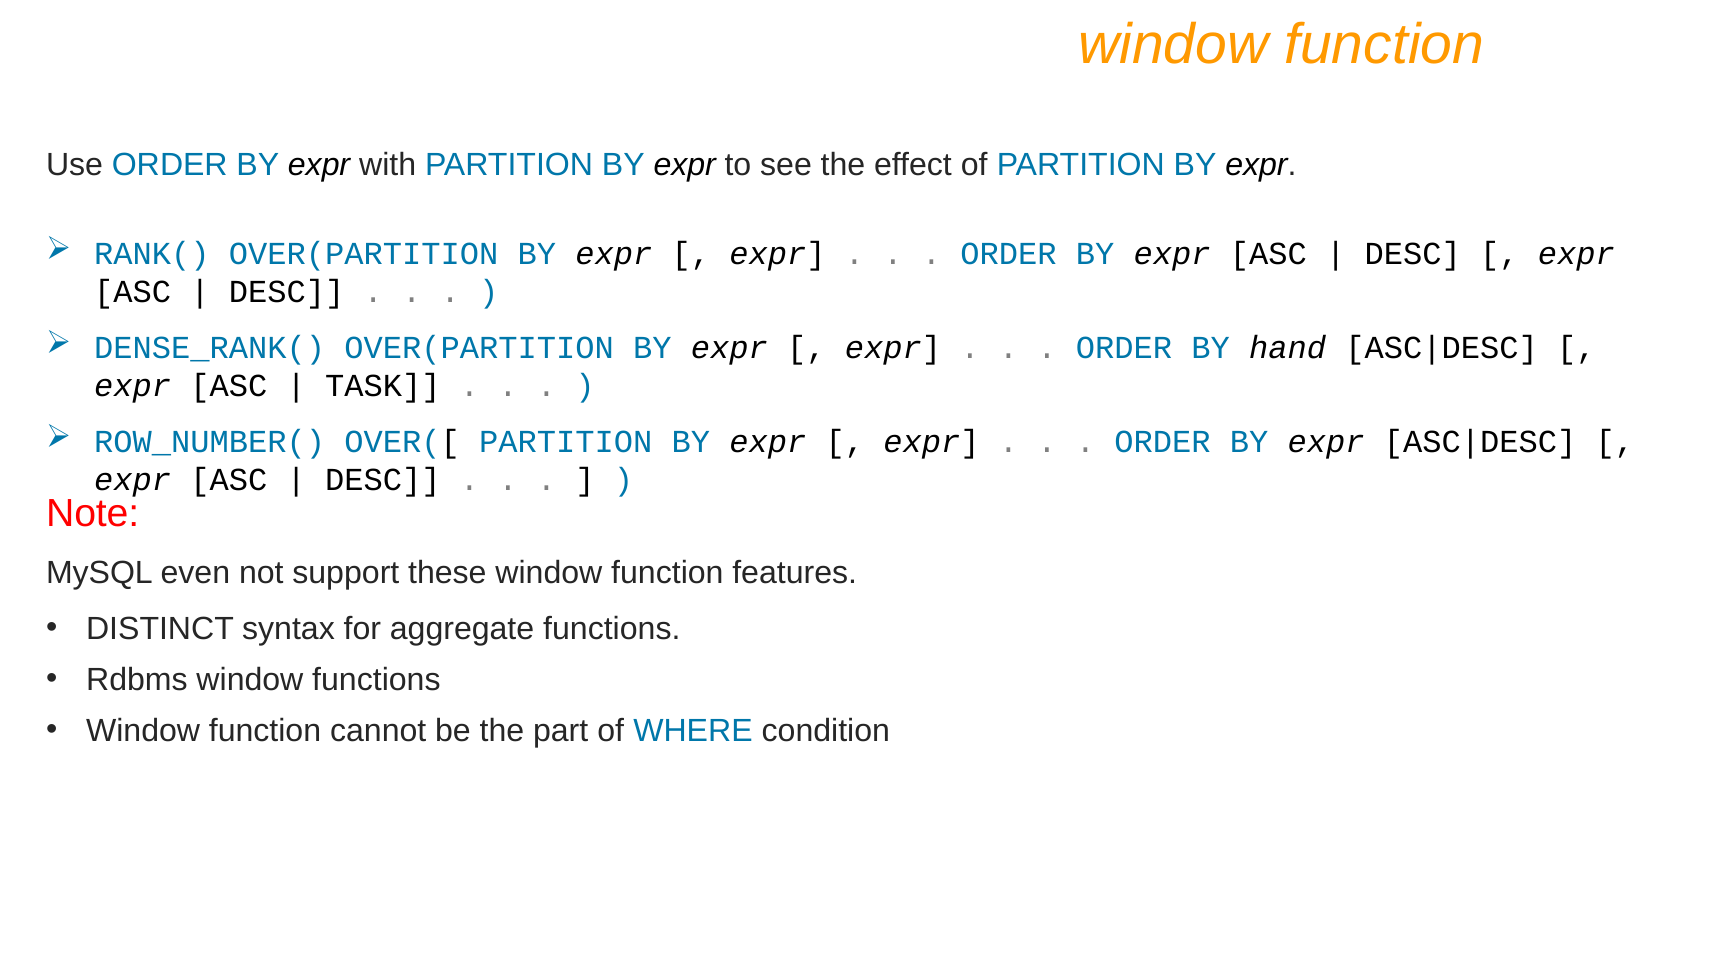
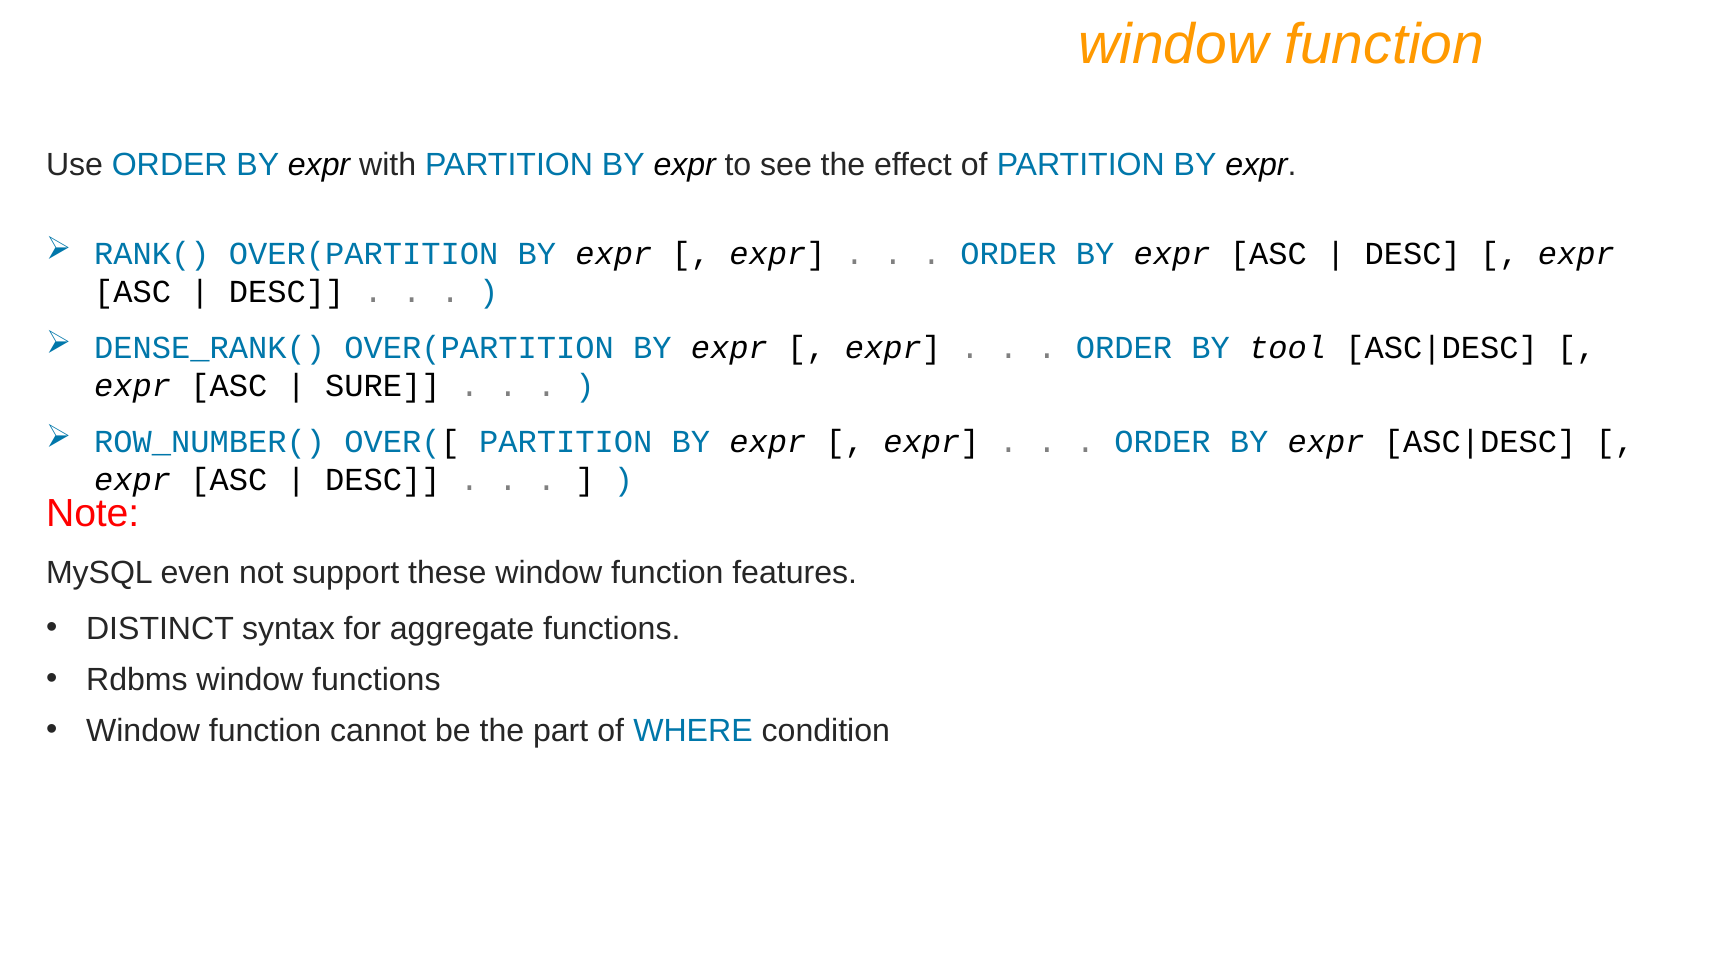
hand: hand -> tool (1288, 348)
TASK: TASK -> SURE (383, 386)
